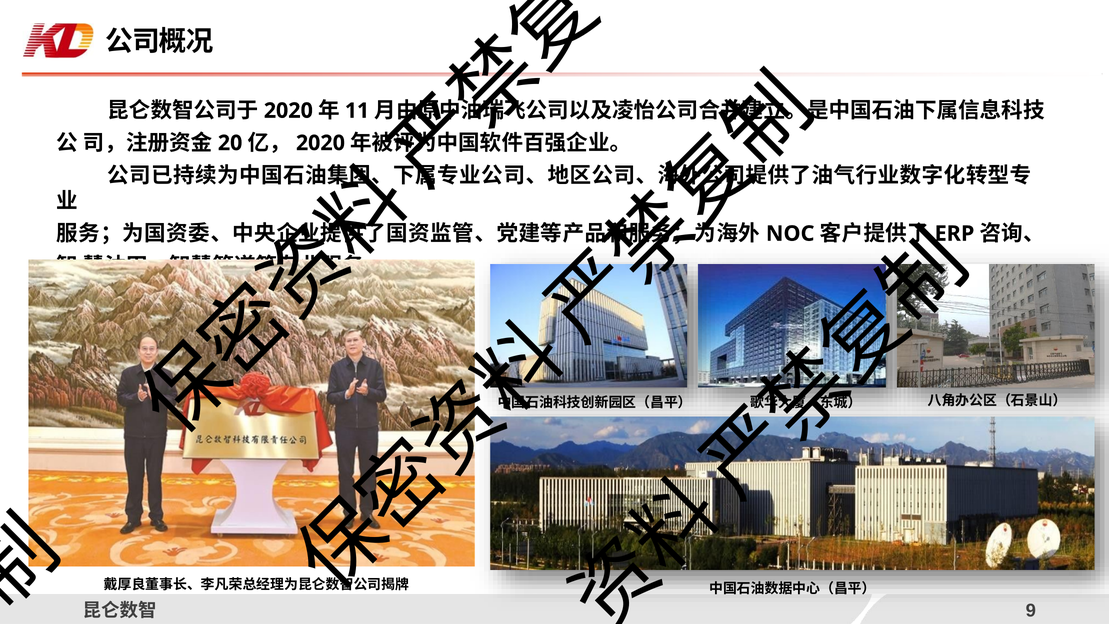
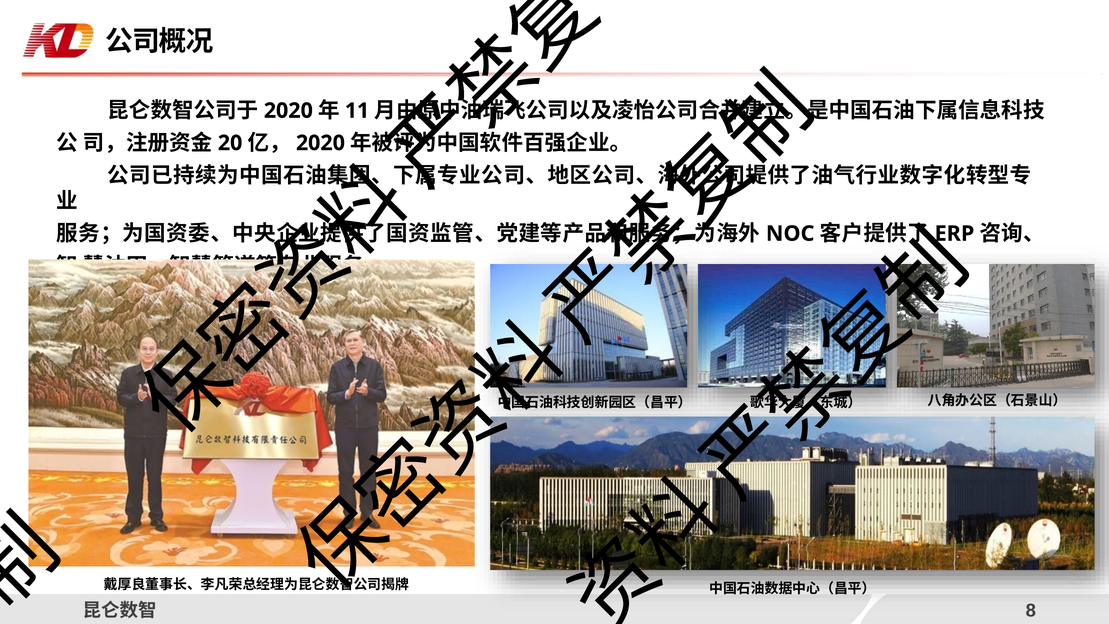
9: 9 -> 8 (1031, 611)
